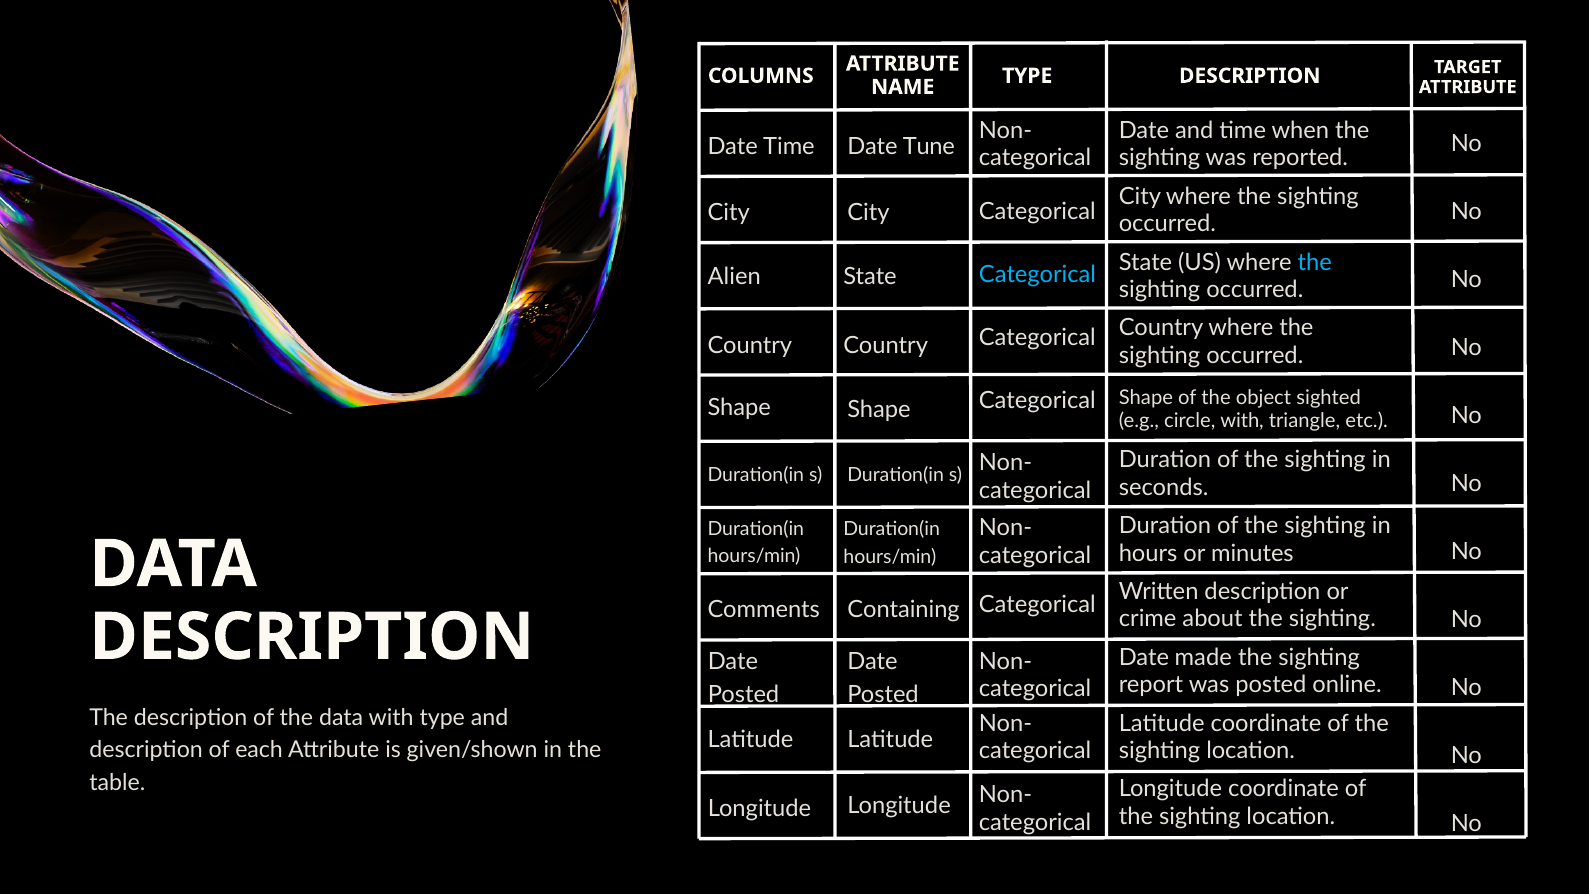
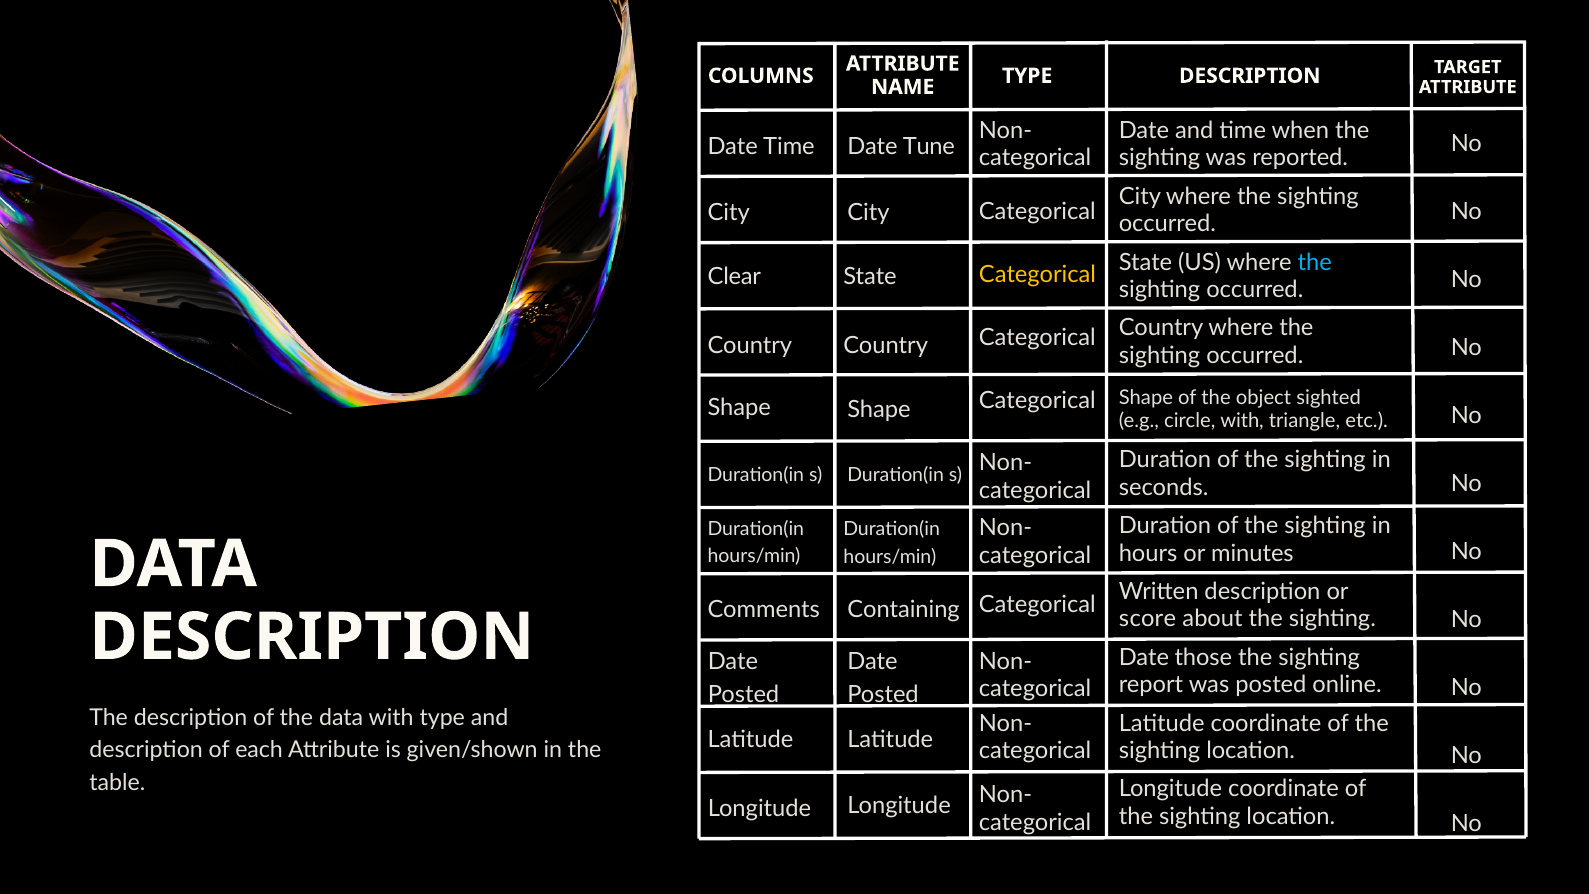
Categorical colour: light blue -> yellow (1037, 275)
Alien: Alien -> Clear (734, 277)
crime: crime -> score (1148, 619)
made: made -> those (1203, 657)
